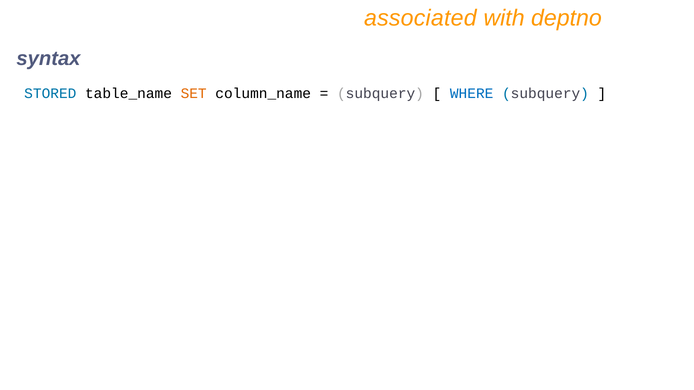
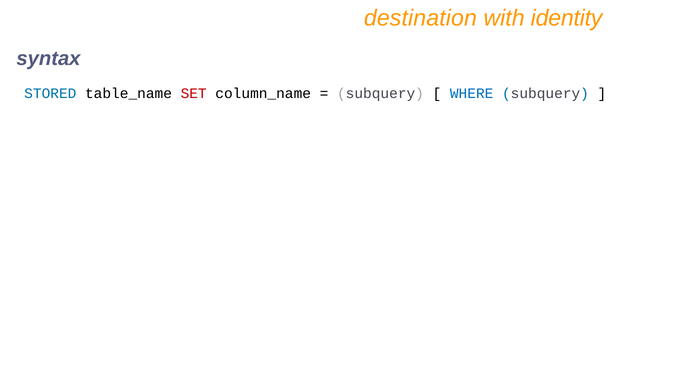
associated: associated -> destination (420, 18)
deptno: deptno -> identity (567, 18)
SET colour: orange -> red (194, 93)
